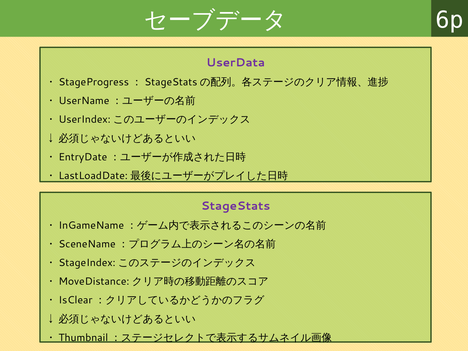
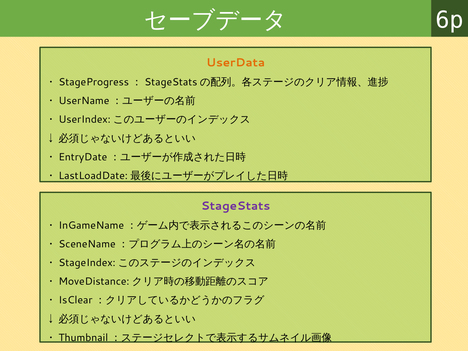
UserData colour: purple -> orange (236, 63)
